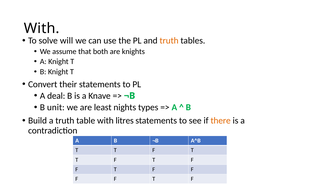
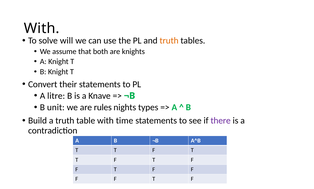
deal: deal -> litre (56, 96)
least: least -> rules (103, 107)
litres: litres -> time (125, 120)
there colour: orange -> purple (221, 120)
